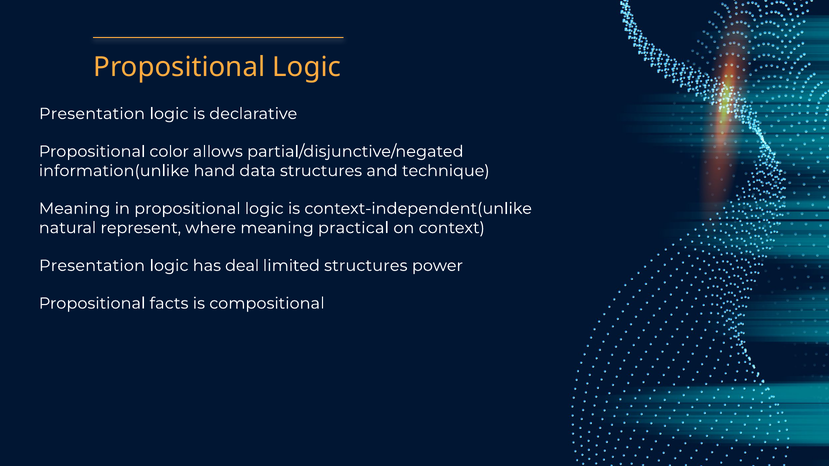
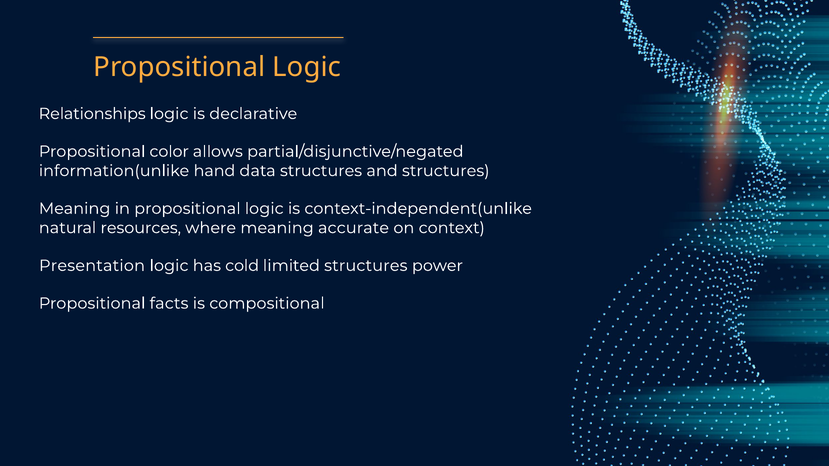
Presentation: Presentation -> Relationships (92, 114)
and technique: technique -> structures (446, 171)
represent: represent -> resources (141, 228)
practical: practical -> accurate (354, 228)
deal: deal -> cold (242, 266)
